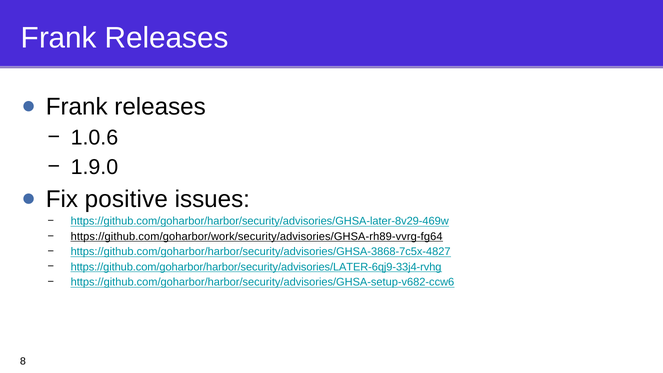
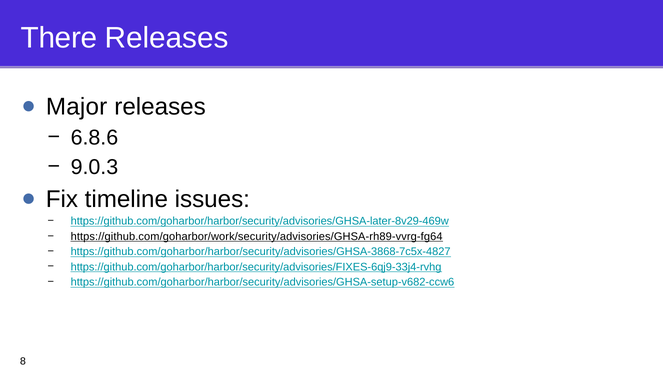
Frank: Frank -> There (59, 38)
Frank: Frank -> Major (77, 107)
1.0.6: 1.0.6 -> 6.8.6 (94, 138)
1.9.0: 1.9.0 -> 9.0.3 (94, 167)
positive: positive -> timeline (126, 199)
https://github.com/goharbor/harbor/security/advisories/LATER-6qj9-33j4-rvhg: https://github.com/goharbor/harbor/security/advisories/LATER-6qj9-33j4-rvhg -> https://github.com/goharbor/harbor/security/advisories/FIXES-6qj9-33j4-rvhg (256, 267)
